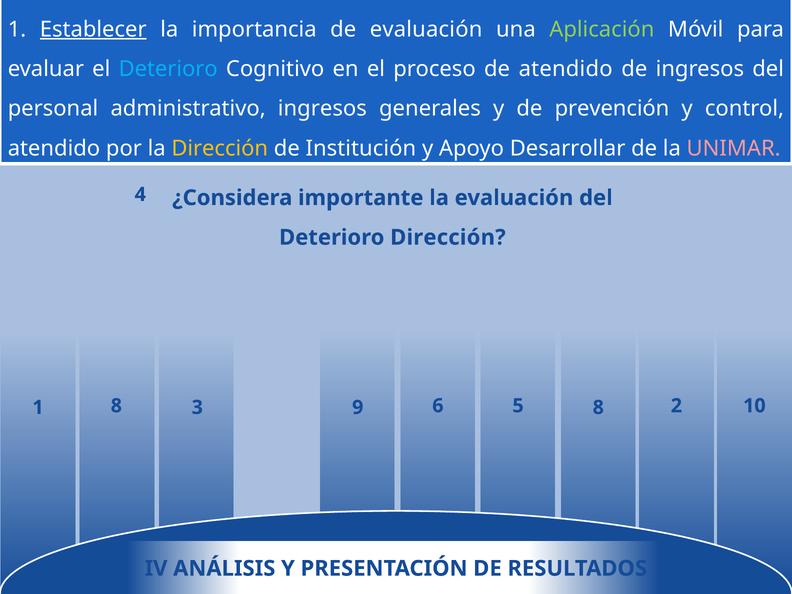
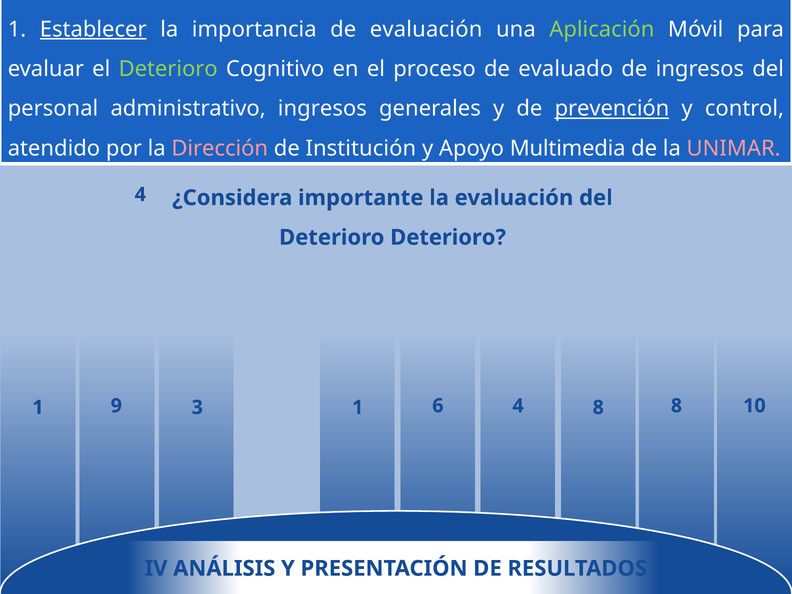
Deterioro colour: light blue -> light green (168, 69)
de atendido: atendido -> evaluado (566, 69)
prevención underline: none -> present (612, 109)
Dirección colour: yellow -> pink (220, 148)
Desarrollar: Desarrollar -> Multimedia (568, 148)
Deterioro Dirección: Dirección -> Deterioro (448, 237)
1 8: 8 -> 9 (116, 406)
3 9: 9 -> 1 (358, 407)
6 5: 5 -> 4 (518, 406)
8 2: 2 -> 8 (676, 406)
